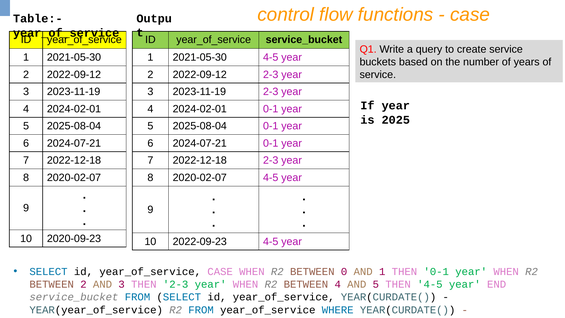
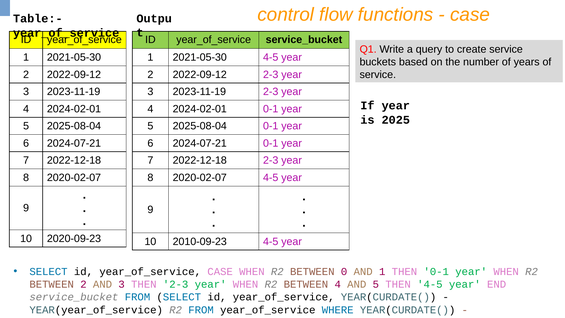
2022-09-23: 2022-09-23 -> 2010-09-23 (200, 241)
